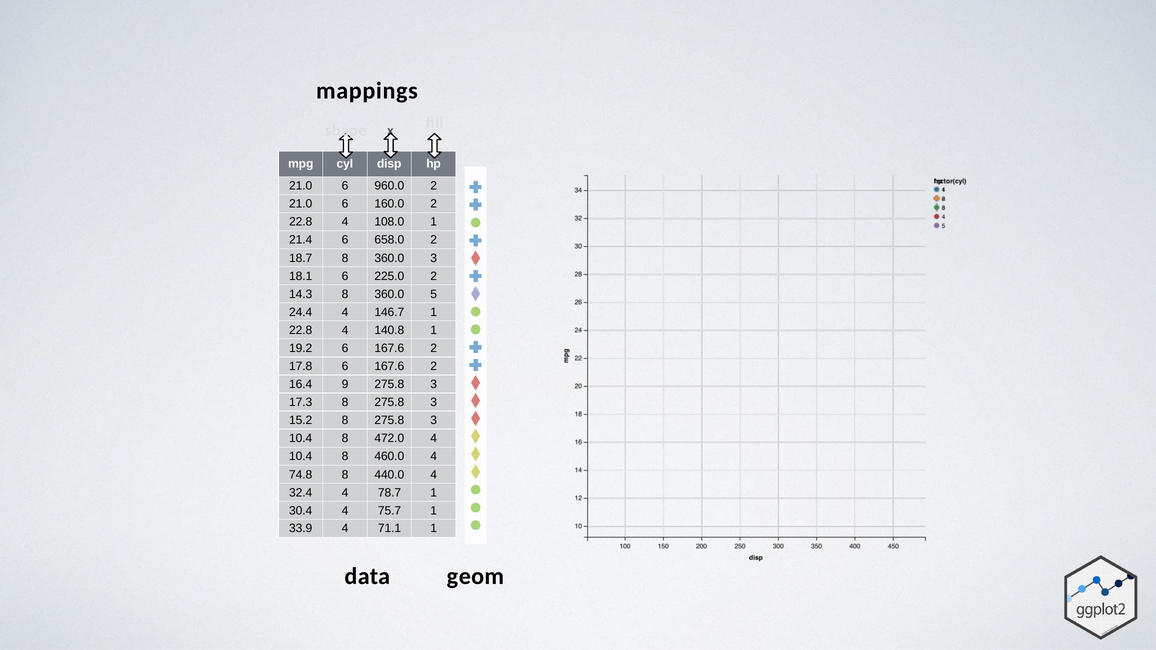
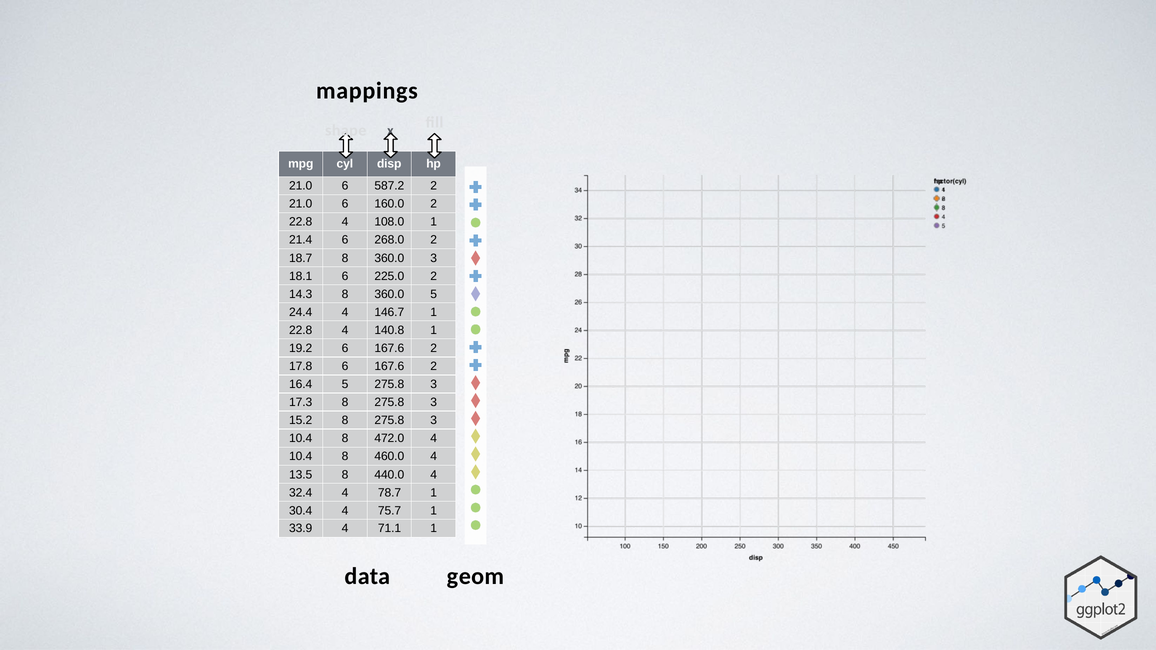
960.0: 960.0 -> 587.2 (389, 186)
658.0: 658.0 -> 268.0 (389, 240)
16.4 9: 9 -> 5 (345, 385)
74.8: 74.8 -> 13.5 (301, 475)
